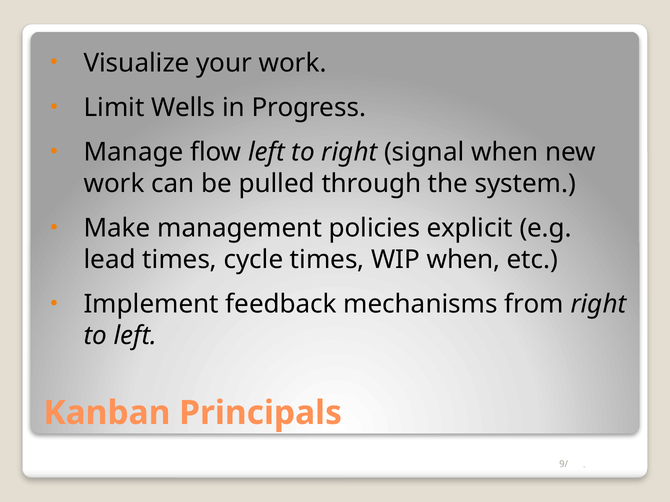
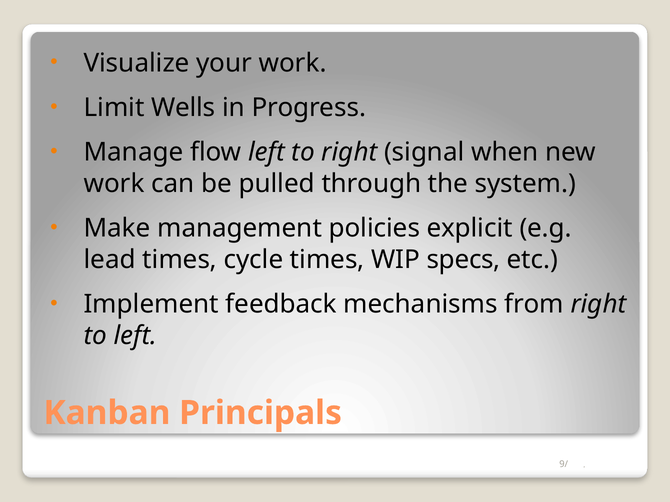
WIP when: when -> specs (464, 260)
